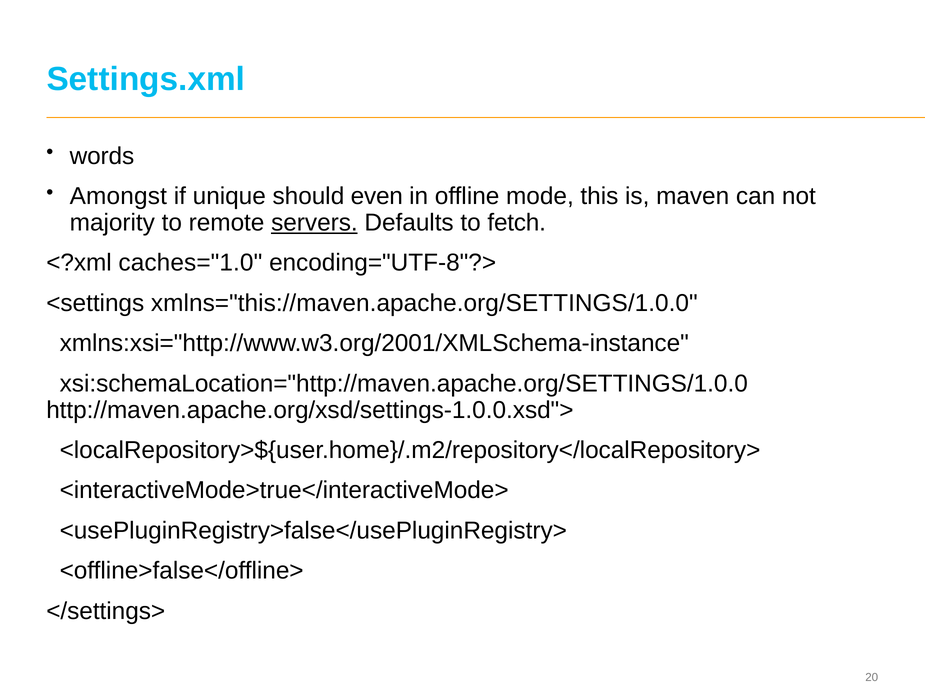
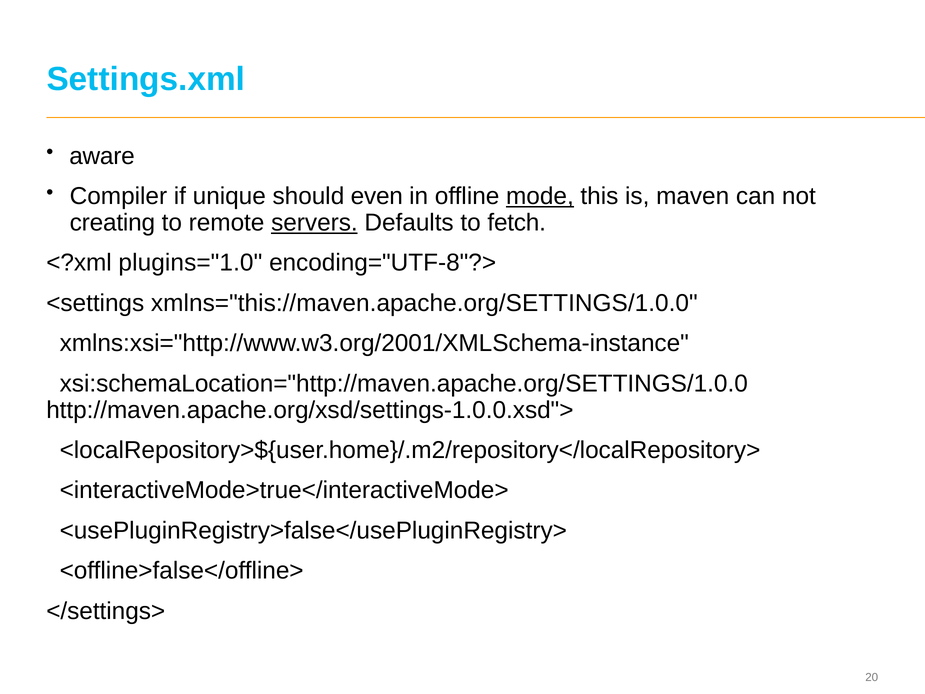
words: words -> aware (102, 156)
Amongst: Amongst -> Compiler (118, 196)
mode underline: none -> present (540, 196)
majority: majority -> creating (112, 223)
caches="1.0: caches="1.0 -> plugins="1.0 (190, 263)
